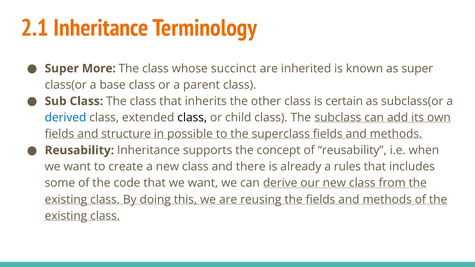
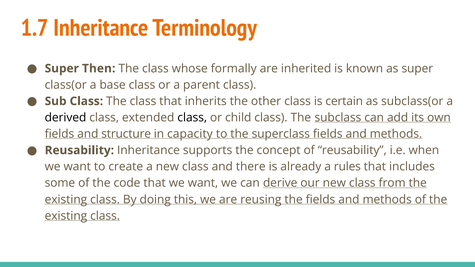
2.1: 2.1 -> 1.7 (35, 28)
More: More -> Then (99, 69)
succinct: succinct -> formally (234, 69)
derived colour: blue -> black (65, 118)
possible: possible -> capacity (190, 134)
